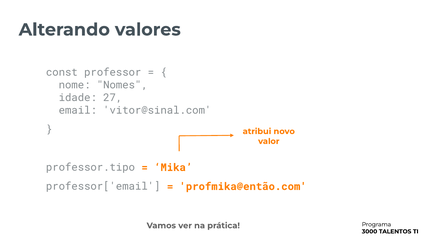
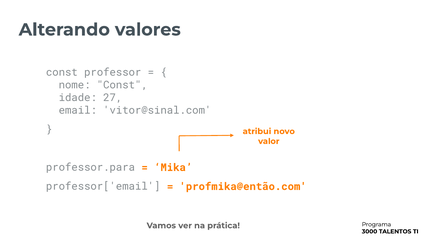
nome Nomes: Nomes -> Const (122, 85)
professor.tipo: professor.tipo -> professor.para (90, 168)
